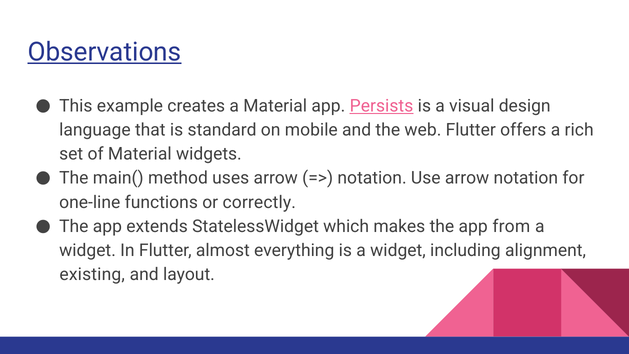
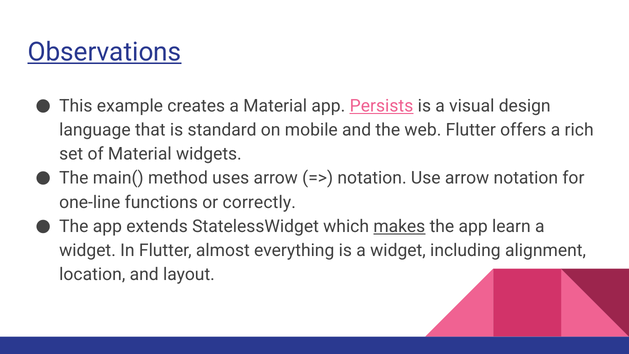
makes underline: none -> present (399, 226)
from: from -> learn (511, 226)
existing: existing -> location (92, 275)
